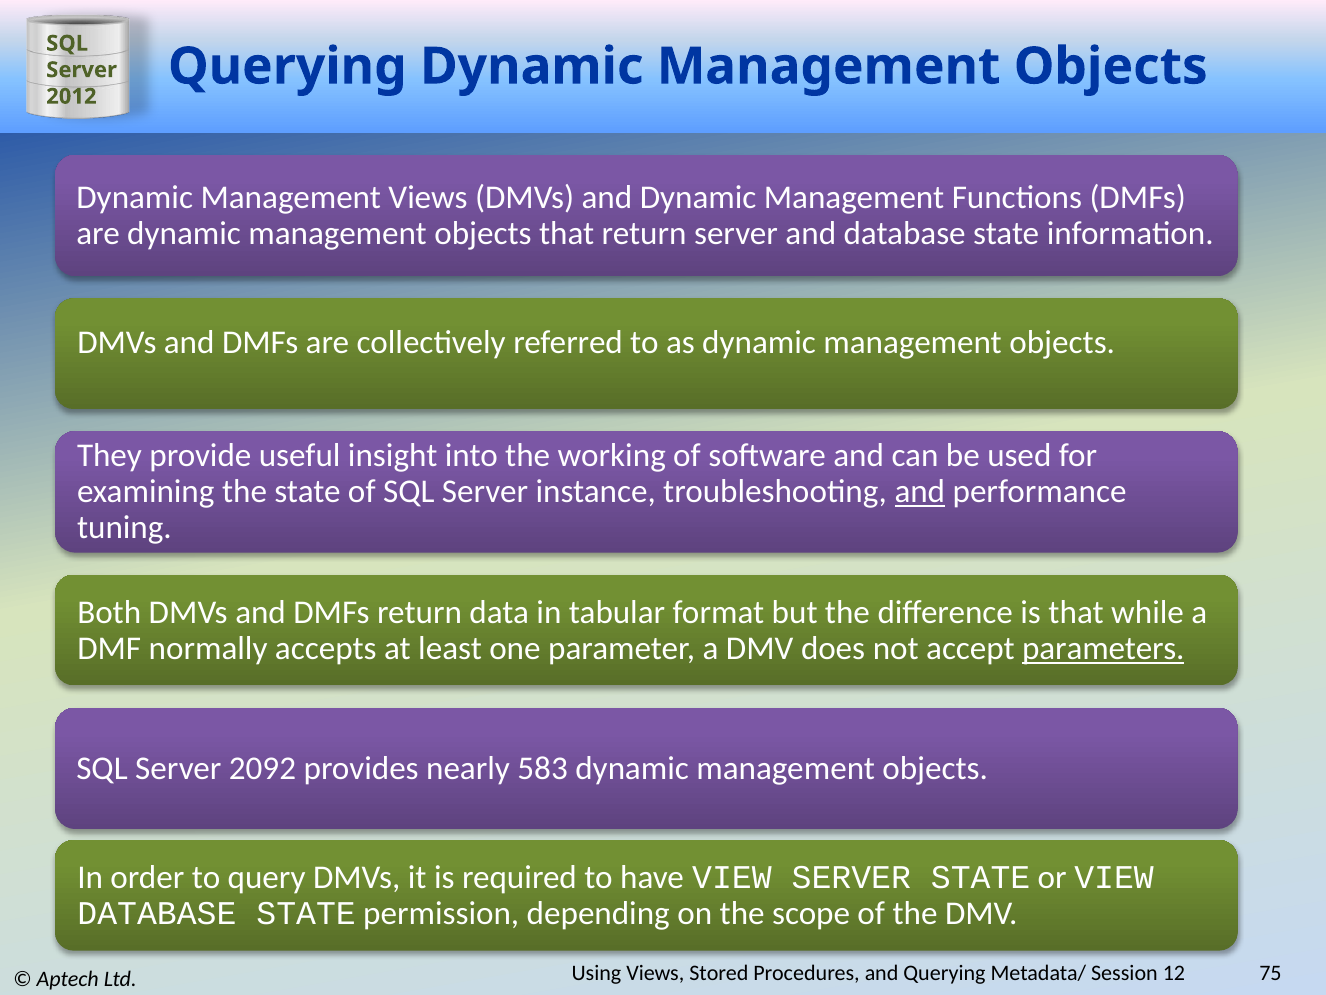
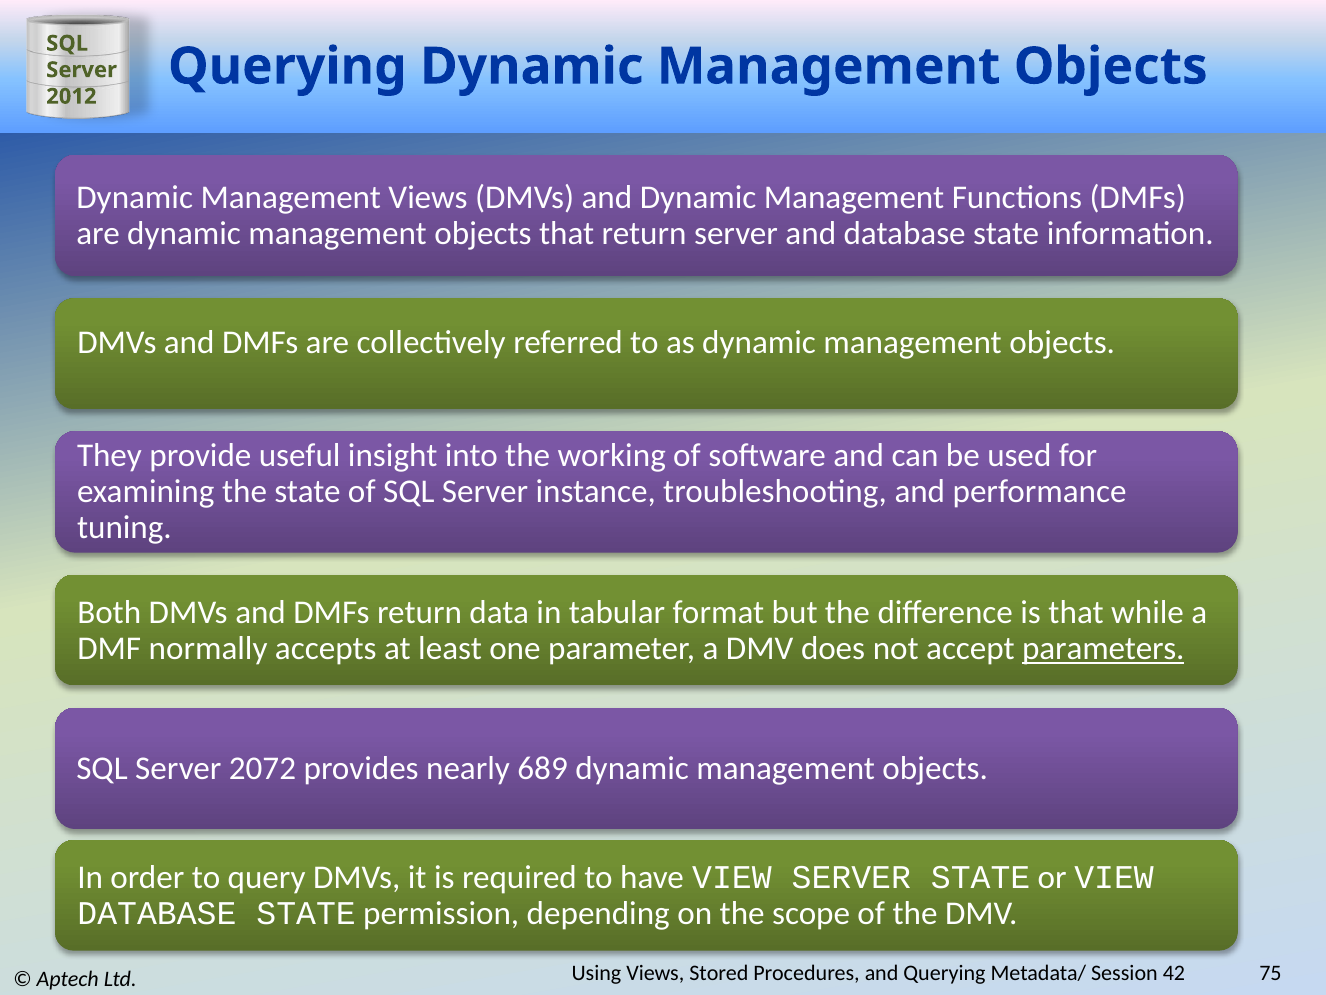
and underline: present -> none (920, 492)
2092: 2092 -> 2072 (262, 768)
583: 583 -> 689 (543, 768)
12: 12 -> 42 (1174, 973)
